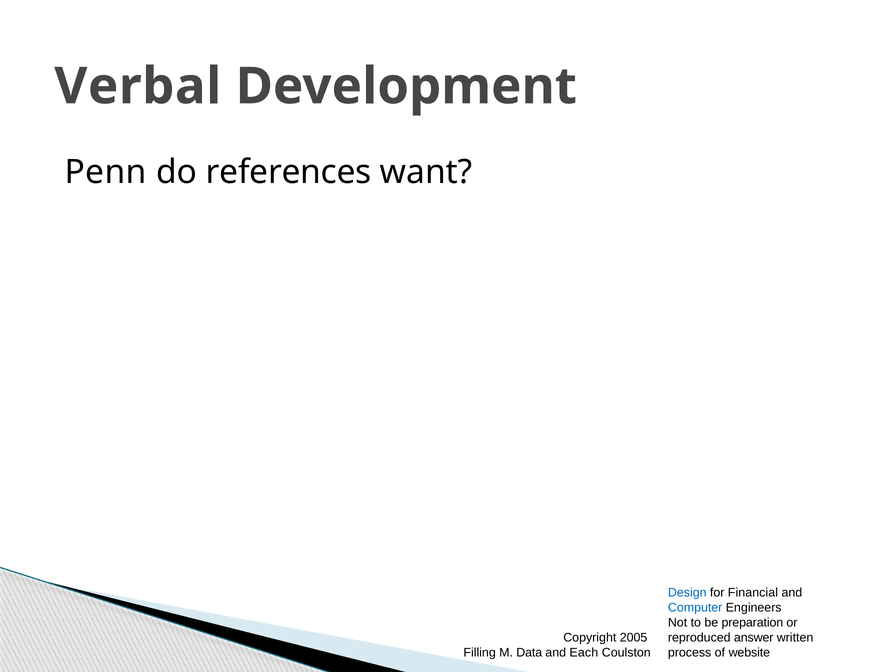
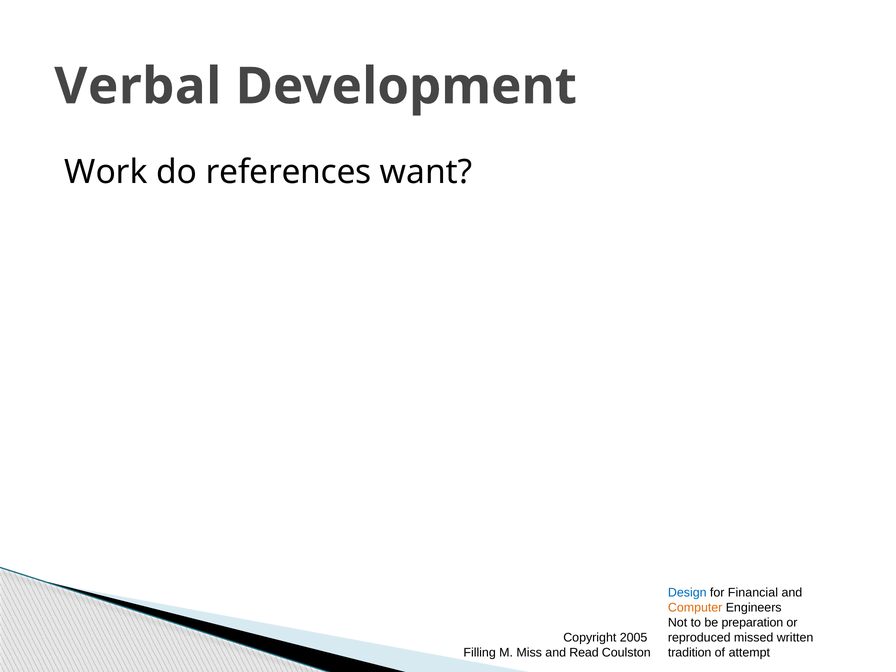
Penn: Penn -> Work (106, 172)
Computer colour: blue -> orange (695, 608)
answer: answer -> missed (754, 638)
Data: Data -> Miss (529, 653)
Each: Each -> Read (584, 653)
process: process -> tradition (690, 653)
website: website -> attempt (749, 653)
